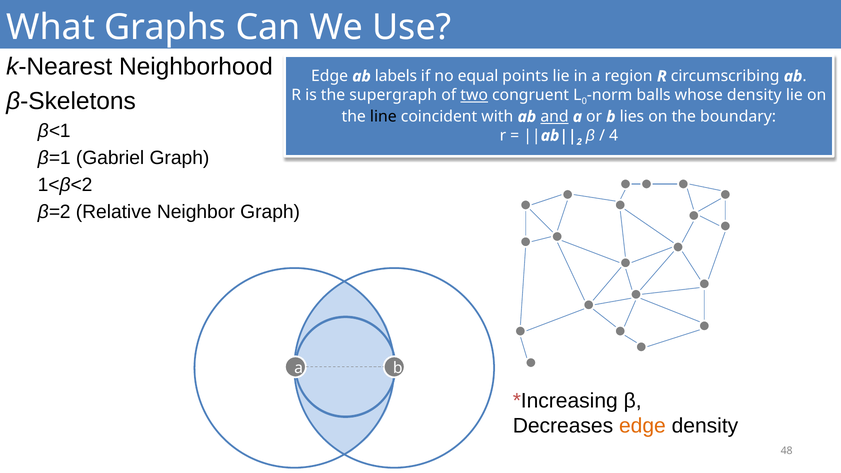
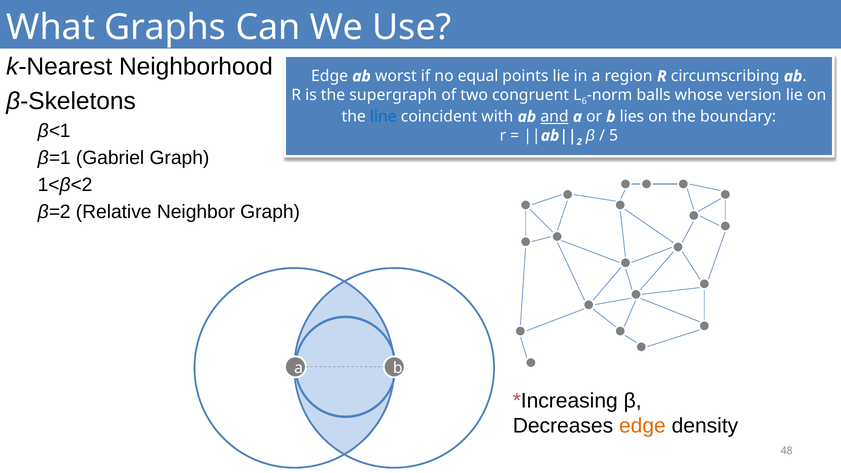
labels: labels -> worst (396, 76)
two underline: present -> none (474, 95)
0: 0 -> 6 (584, 101)
whose density: density -> version (754, 95)
line colour: black -> blue (383, 117)
4: 4 -> 5 (614, 136)
